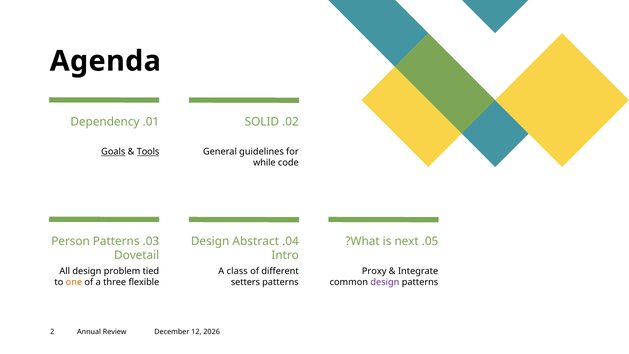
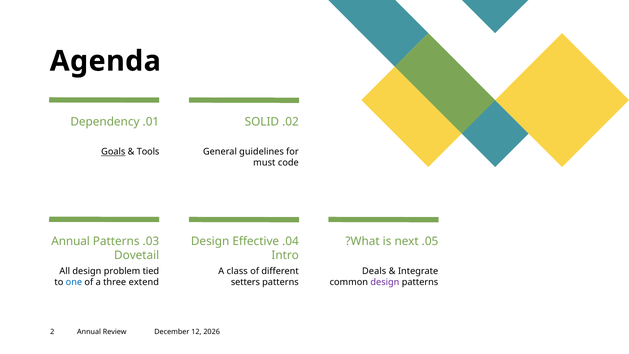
Tools underline: present -> none (148, 152)
while: while -> must (264, 163)
Person: Person -> Annual (71, 241)
Abstract: Abstract -> Effective (256, 241)
Proxy: Proxy -> Deals (374, 271)
one colour: orange -> blue (74, 282)
flexible: flexible -> extend (144, 282)
